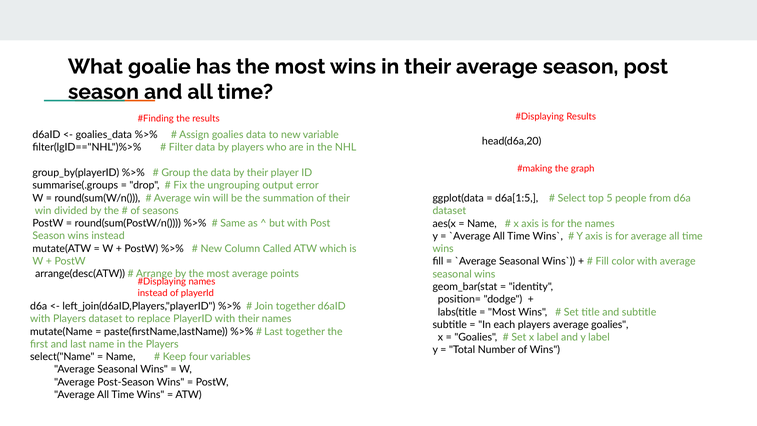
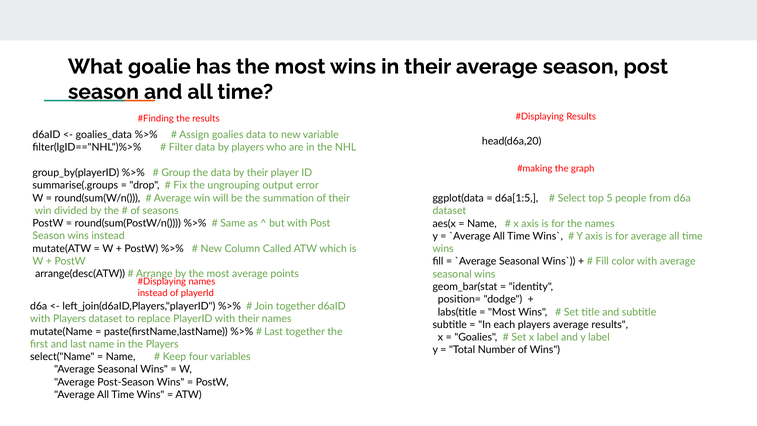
average goalies: goalies -> results (610, 325)
